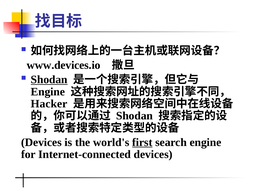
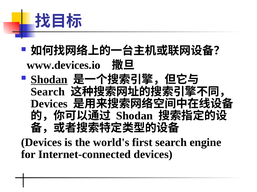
Engine: Engine -> Search (48, 92)
Hacker: Hacker -> Devices (49, 104)
first underline: present -> none (142, 143)
